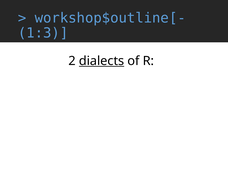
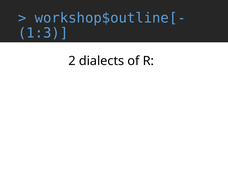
dialects underline: present -> none (102, 61)
